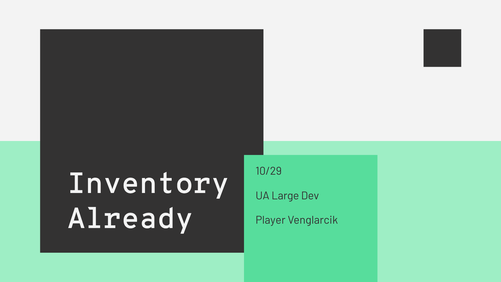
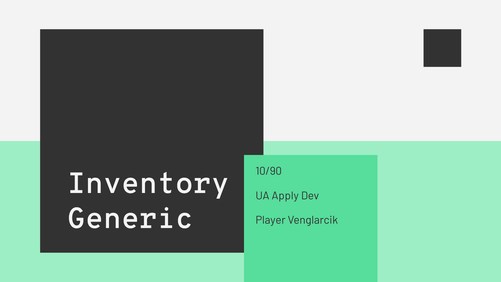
10/29: 10/29 -> 10/90 (269, 171)
Large: Large -> Apply (285, 196)
Already: Already -> Generic (130, 218)
